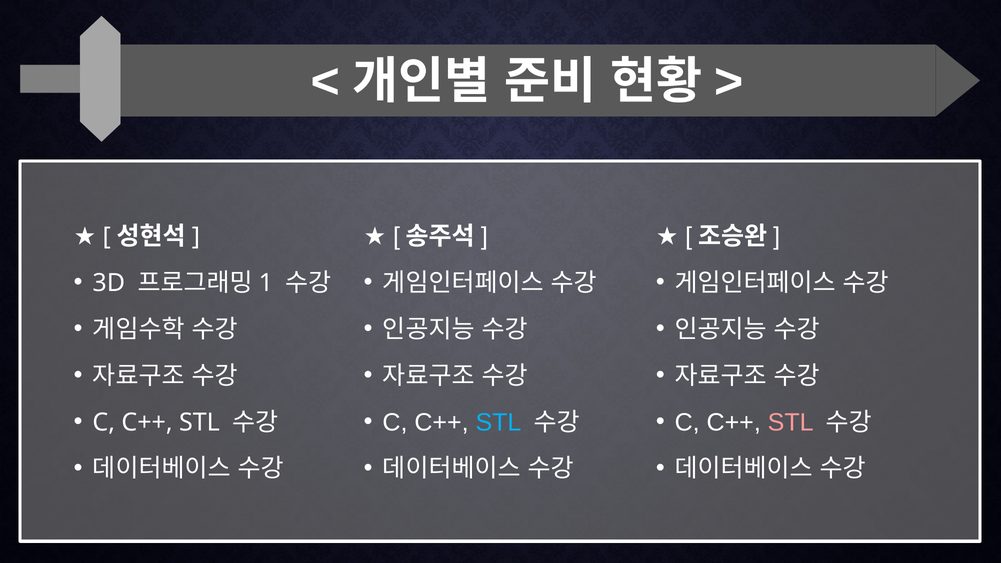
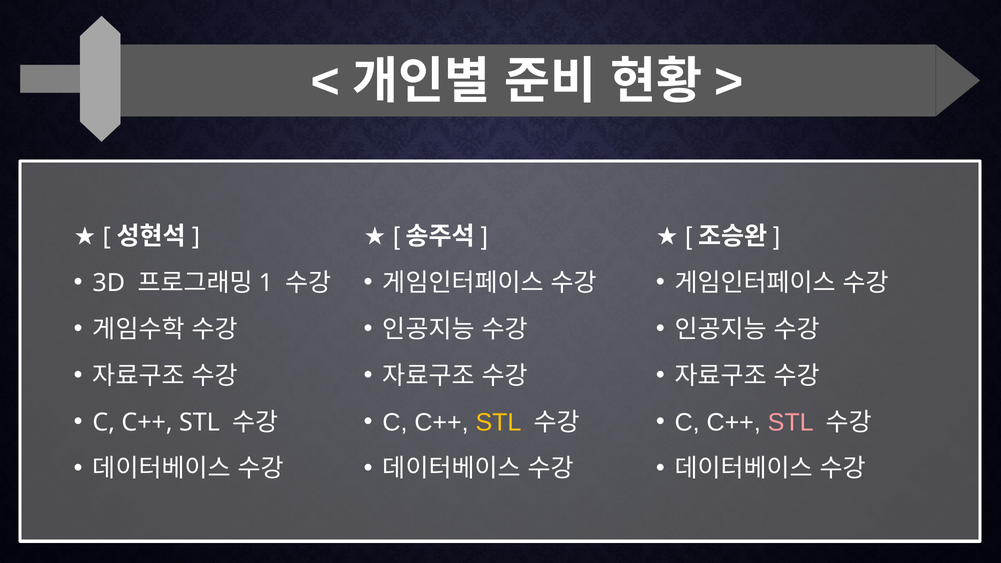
STL colour: light blue -> yellow (498, 422)
